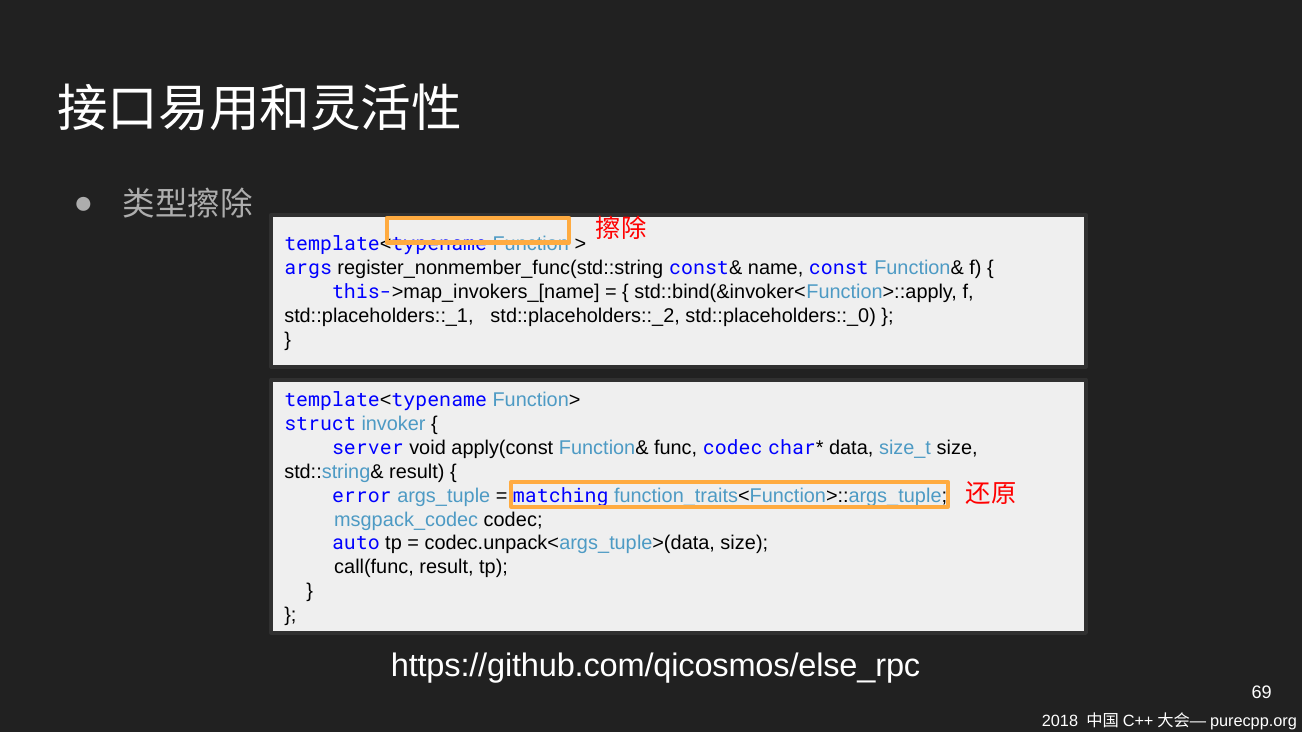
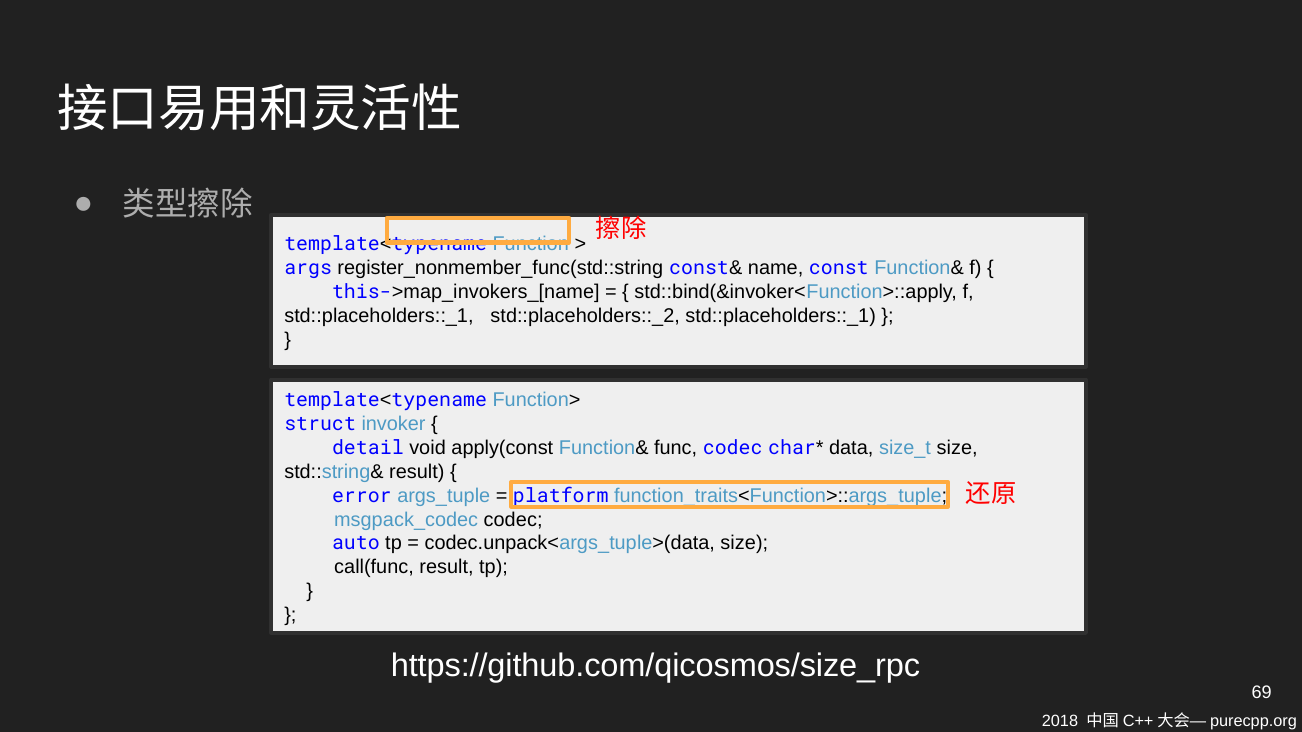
std::placeholders::_2 std::placeholders::_0: std::placeholders::_0 -> std::placeholders::_1 (781, 316)
server: server -> detail (368, 448)
matching: matching -> platform (561, 496)
https://github.com/qicosmos/else_rpc: https://github.com/qicosmos/else_rpc -> https://github.com/qicosmos/size_rpc (656, 666)
